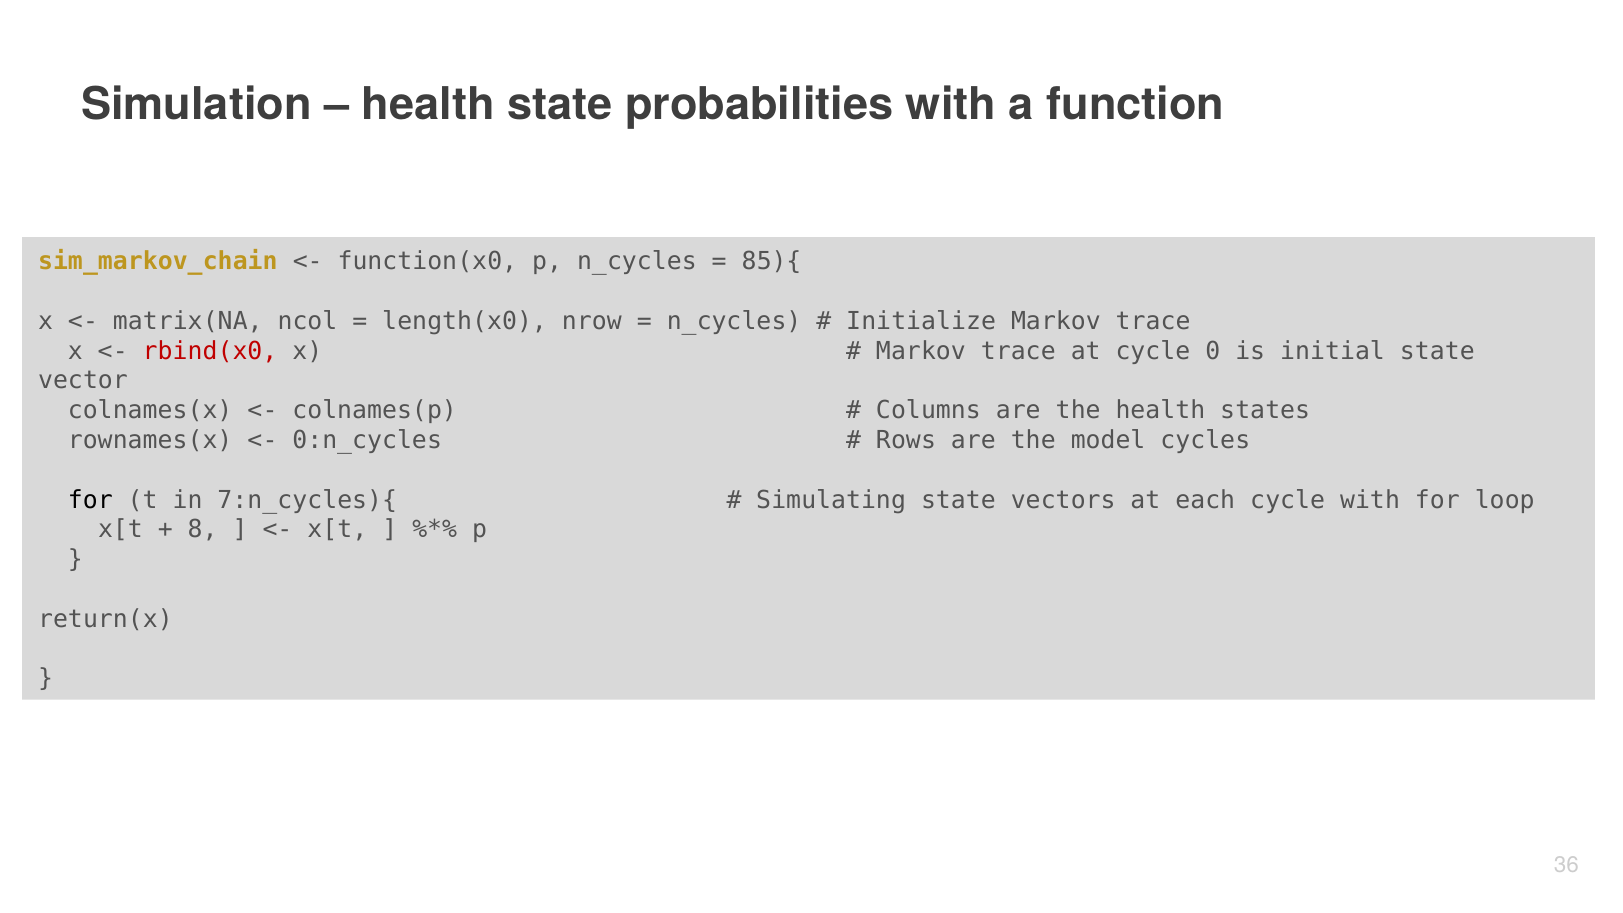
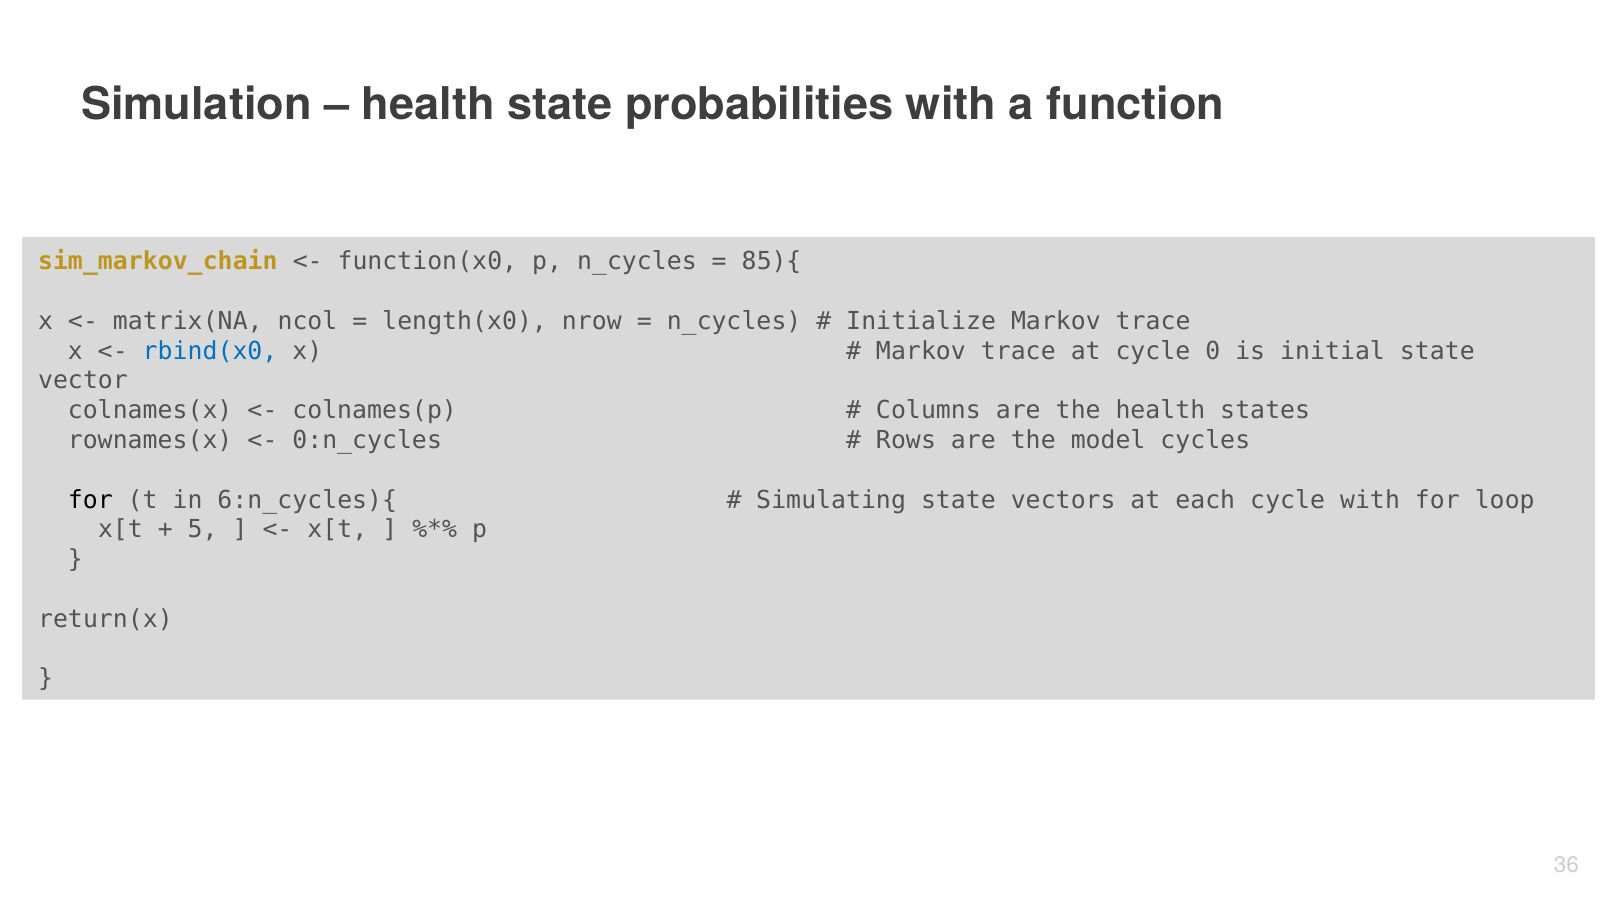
rbind(x0 colour: red -> blue (210, 351)
7:n_cycles){: 7:n_cycles){ -> 6:n_cycles){ (307, 500)
8: 8 -> 5 (203, 530)
